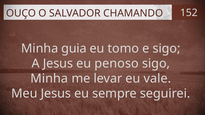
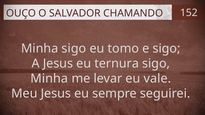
Minha guia: guia -> sigo (74, 49)
penoso: penoso -> ternura (117, 64)
